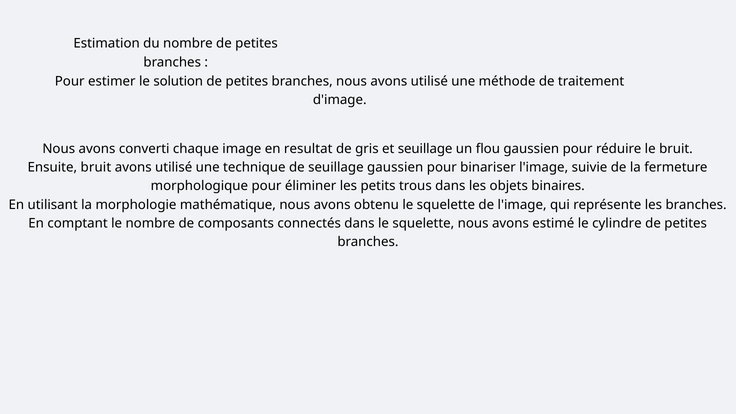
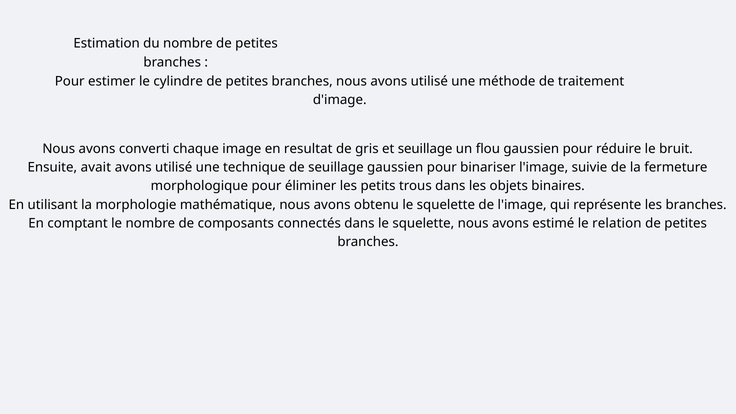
solution: solution -> cylindre (178, 81)
Ensuite bruit: bruit -> avait (96, 167)
cylindre: cylindre -> relation (617, 223)
